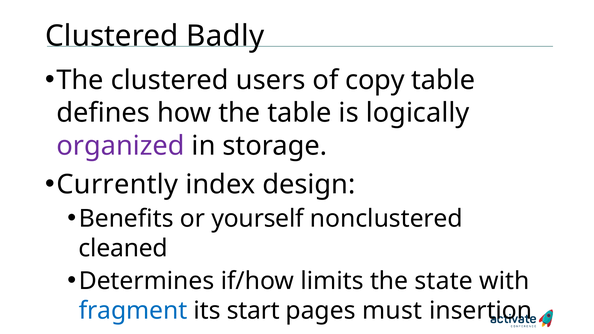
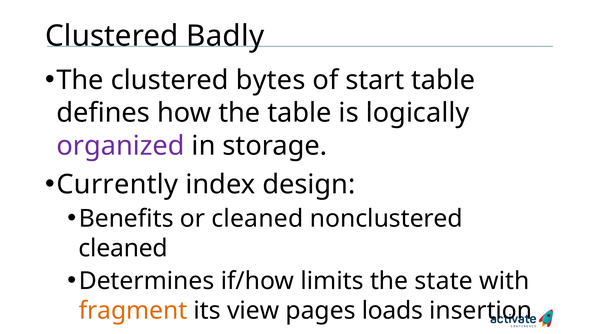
users: users -> bytes (271, 80)
copy: copy -> start (375, 80)
or yourself: yourself -> cleaned (257, 219)
fragment colour: blue -> orange (133, 311)
start: start -> view (253, 311)
must: must -> loads (392, 311)
